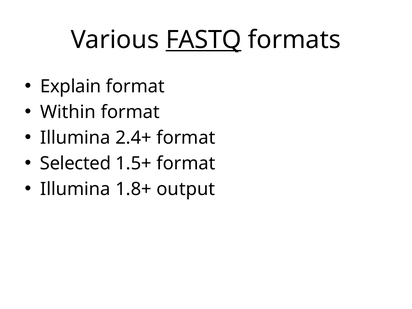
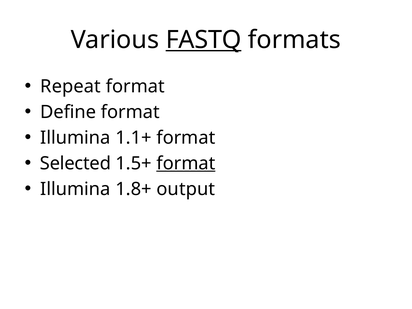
Explain: Explain -> Repeat (71, 86)
Within: Within -> Define (68, 112)
2.4+: 2.4+ -> 1.1+ (134, 138)
format underline: none -> present (186, 163)
